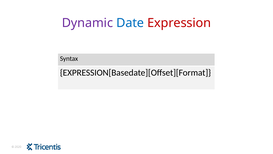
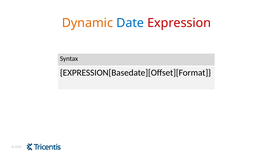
Dynamic colour: purple -> orange (87, 23)
